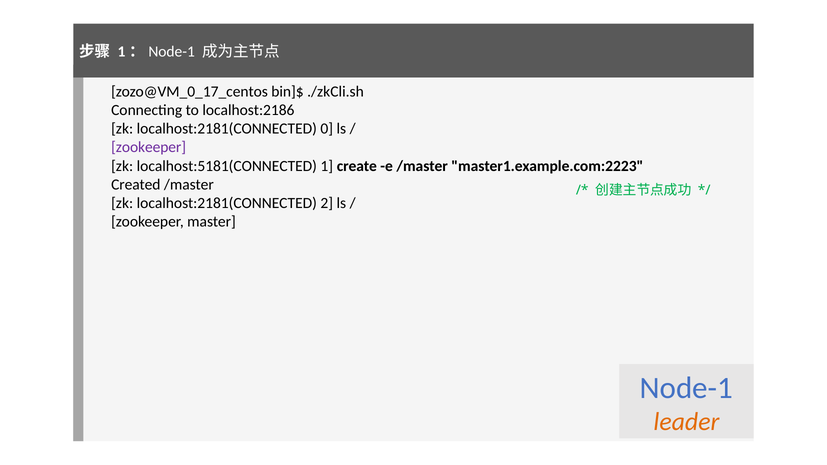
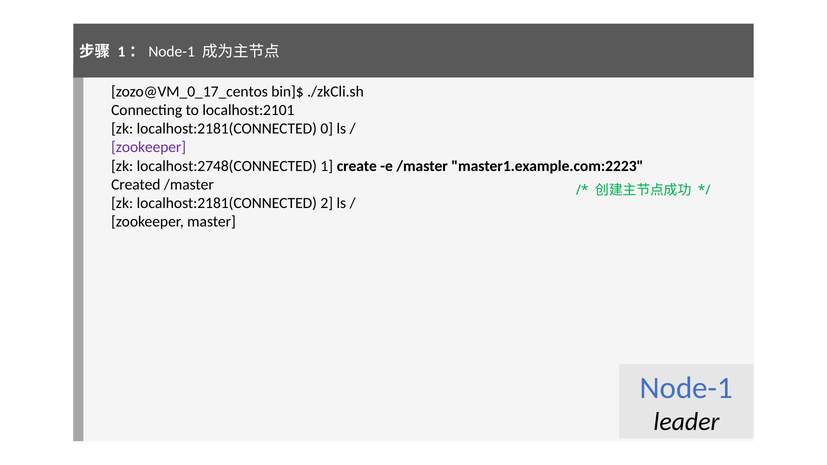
localhost:2186: localhost:2186 -> localhost:2101 (248, 110)
localhost:5181(CONNECTED: localhost:5181(CONNECTED -> localhost:2748(CONNECTED (227, 166)
leader colour: orange -> black (686, 422)
